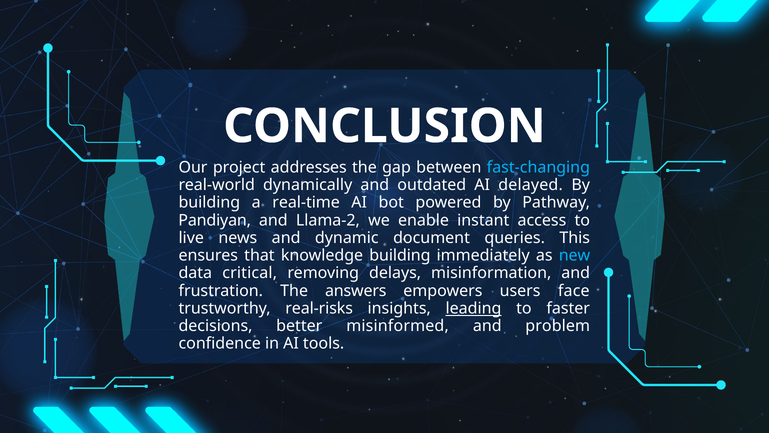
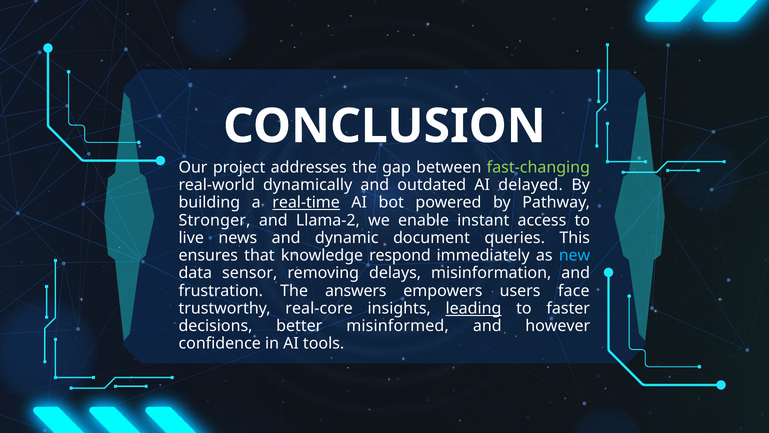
fast-changing colour: light blue -> light green (538, 167)
real-time underline: none -> present (306, 202)
Pandiyan: Pandiyan -> Stronger (215, 220)
knowledge building: building -> respond (400, 255)
critical: critical -> sensor (250, 273)
real-risks: real-risks -> real-core (319, 308)
problem: problem -> however (558, 326)
